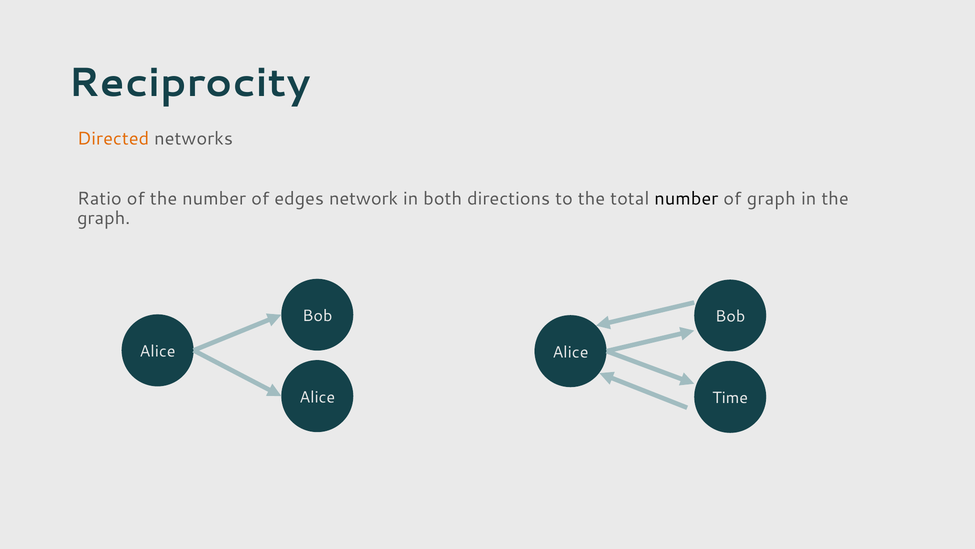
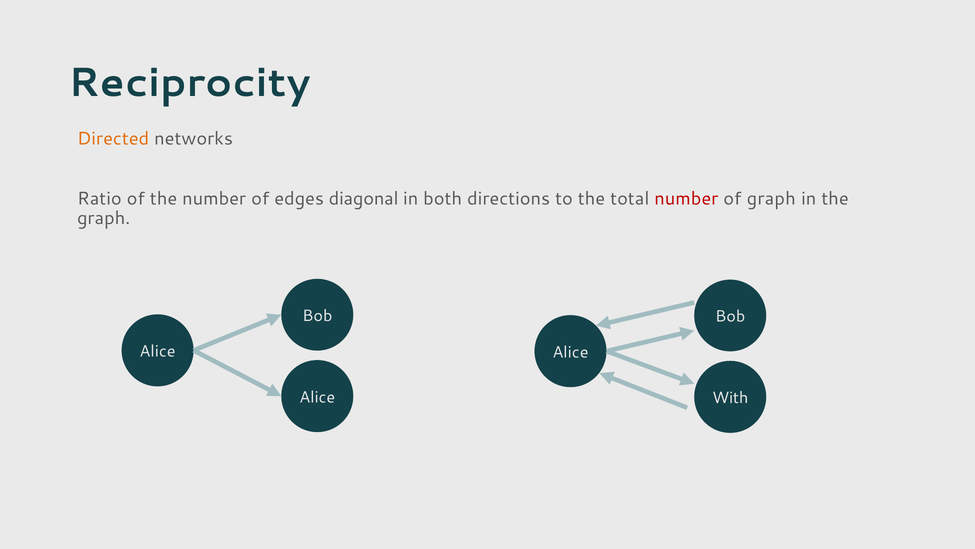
network: network -> diagonal (364, 198)
number colour: black -> red (686, 198)
Time: Time -> With (730, 398)
